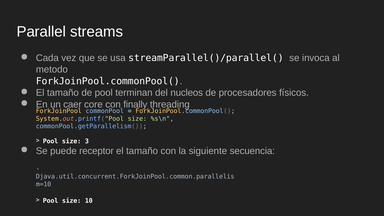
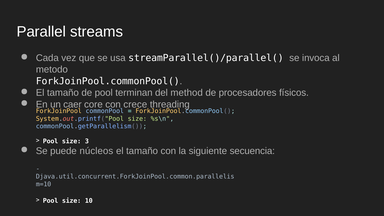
nucleos: nucleos -> method (187, 93)
finally: finally -> crece (135, 104)
receptor: receptor -> núcleos (96, 151)
